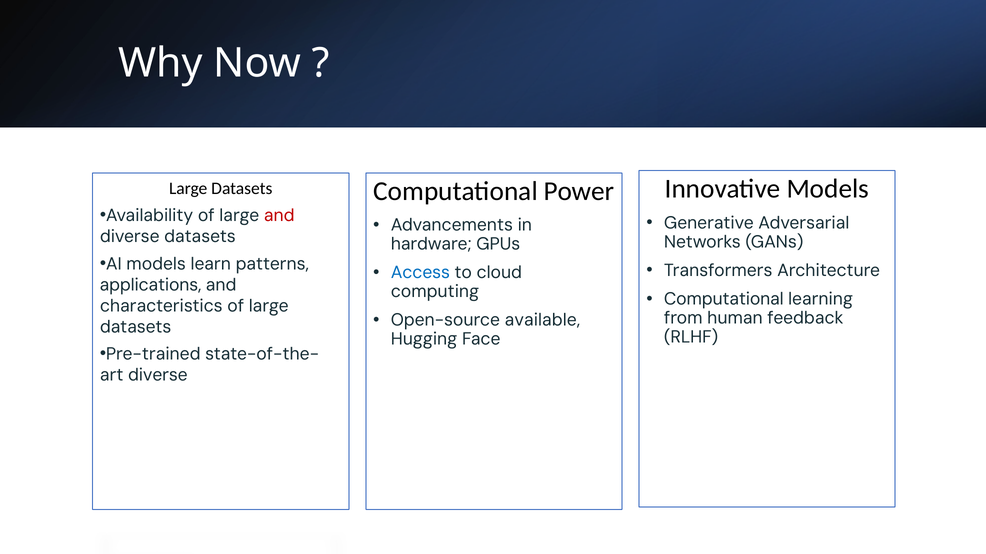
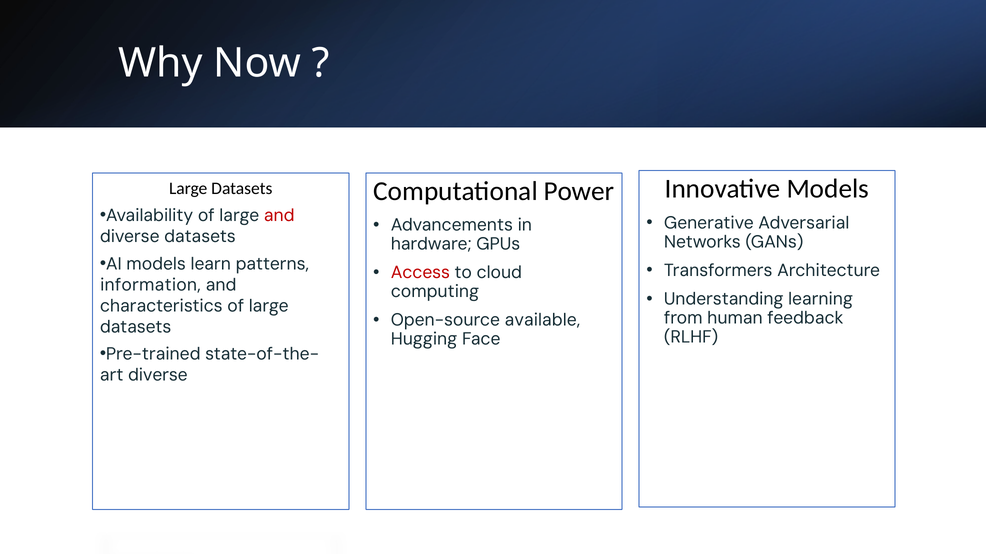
Access colour: blue -> red (420, 273)
applications: applications -> information (150, 285)
Computational: Computational -> Understanding (724, 299)
